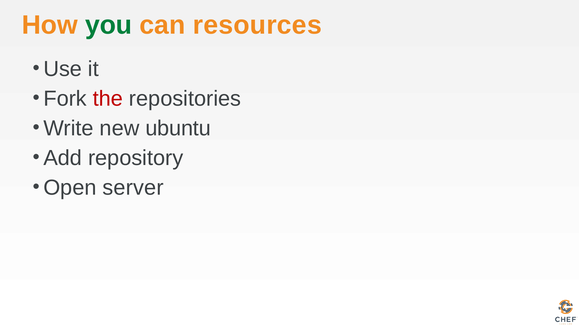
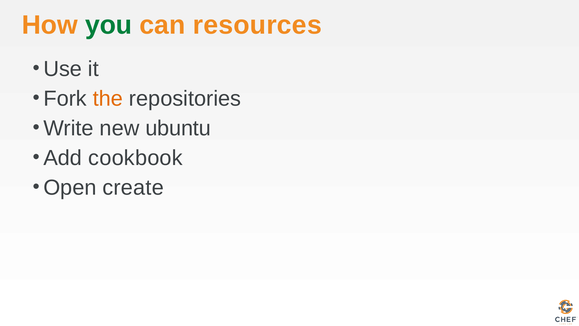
the colour: red -> orange (108, 99)
repository: repository -> cookbook (136, 158)
server: server -> create (133, 188)
